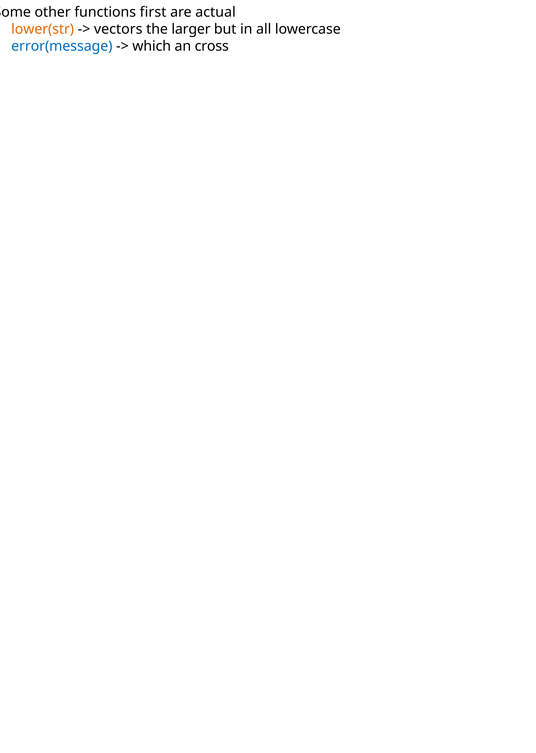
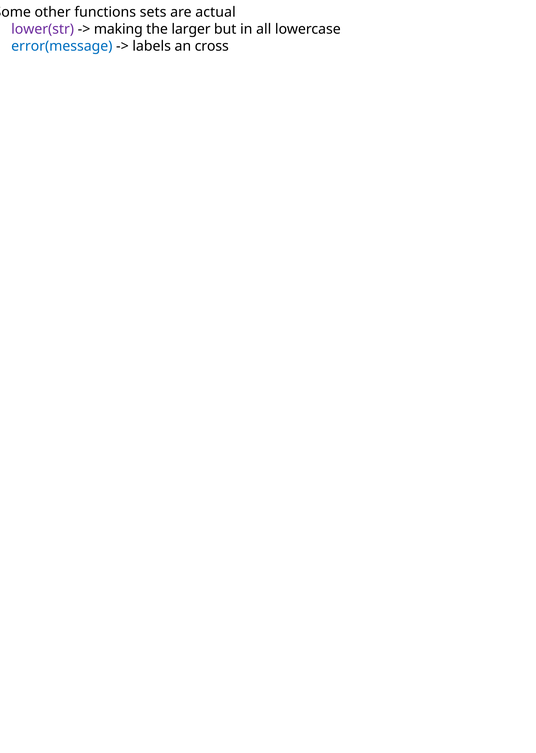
first: first -> sets (153, 12)
lower(str colour: orange -> purple (43, 29)
vectors: vectors -> making (118, 29)
which: which -> labels (152, 46)
